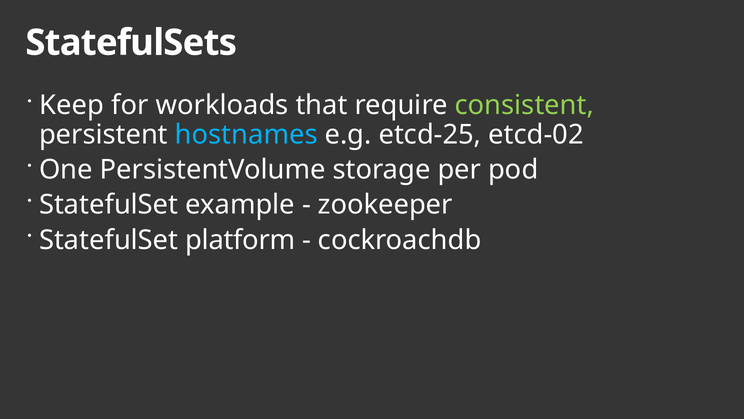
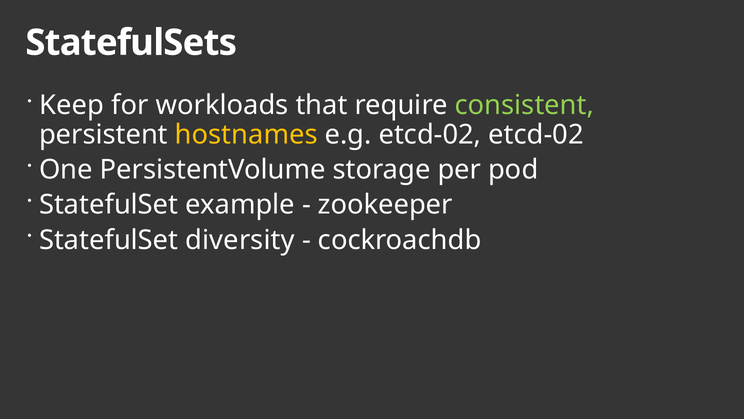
hostnames colour: light blue -> yellow (246, 135)
e.g etcd-25: etcd-25 -> etcd-02 (430, 135)
platform: platform -> diversity (240, 240)
